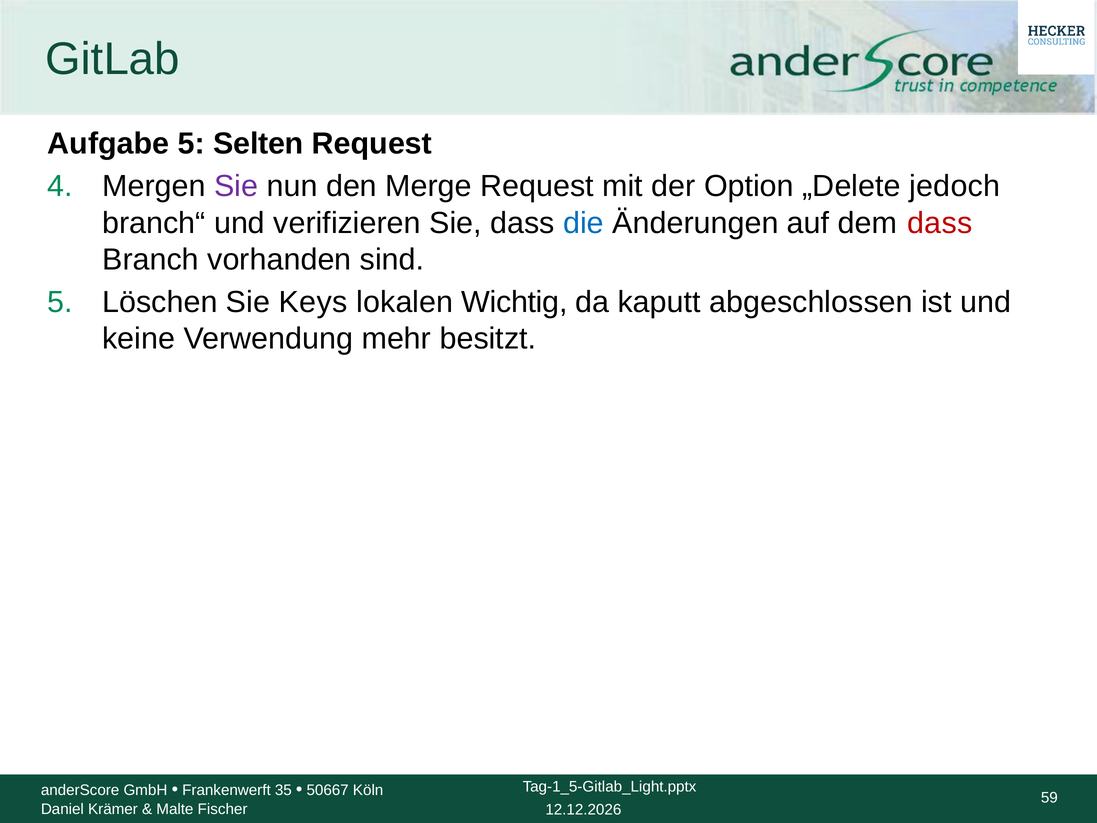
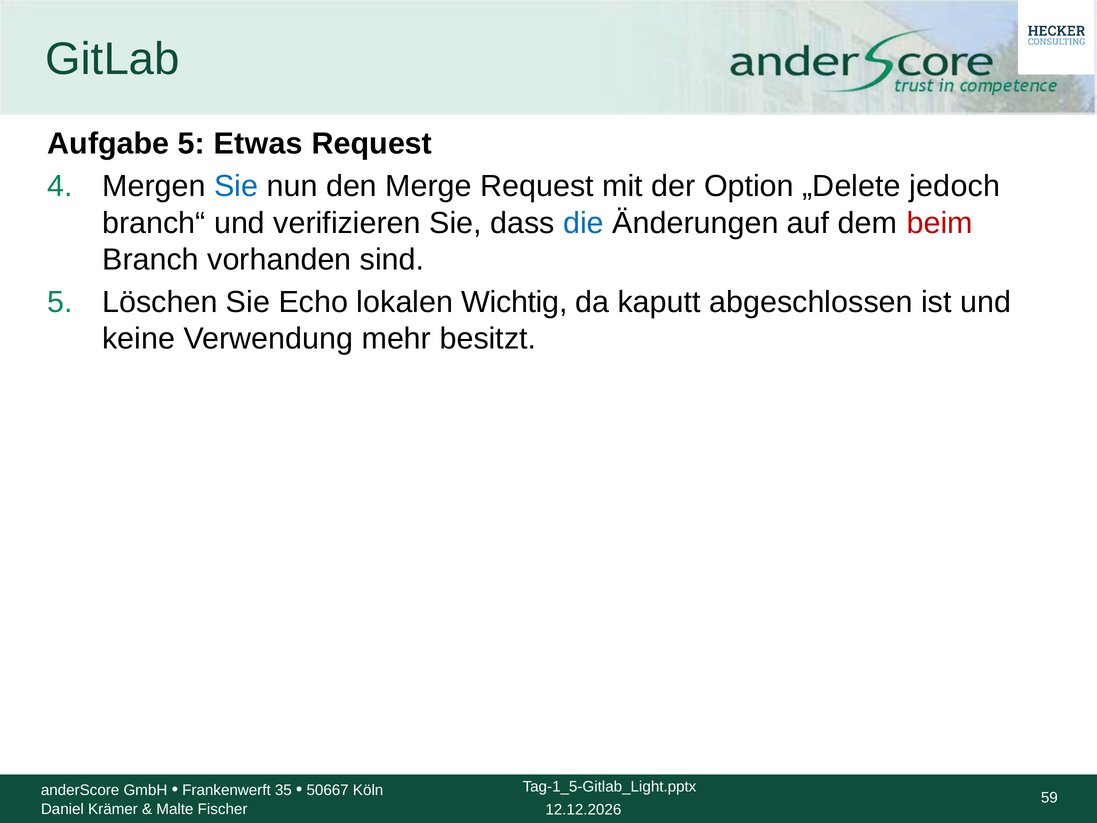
Selten: Selten -> Etwas (258, 144)
Sie colour: purple -> blue (236, 186)
dem dass: dass -> beim (940, 223)
Keys: Keys -> Echo (313, 302)
